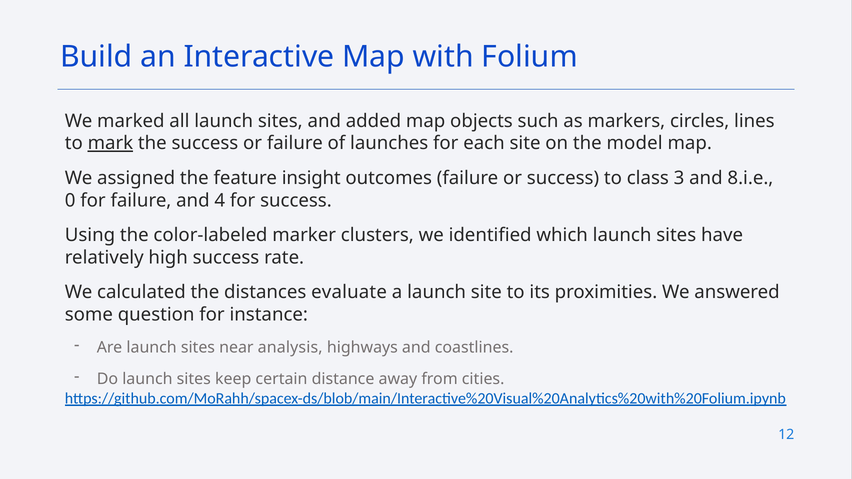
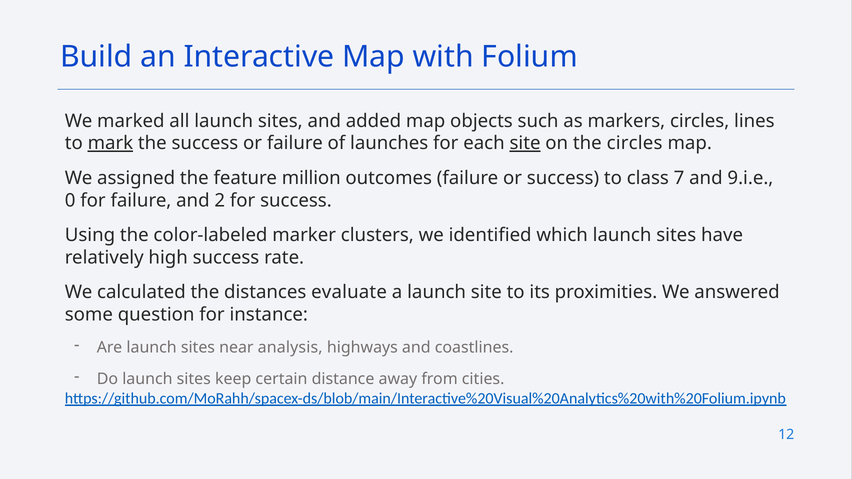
site underline: none -> present (525, 143)
the model: model -> circles (635, 143)
insight: insight -> million (311, 178)
3: 3 -> 7 (679, 178)
8.i.e: 8.i.e -> 9.i.e (750, 178)
4: 4 -> 2 (220, 200)
